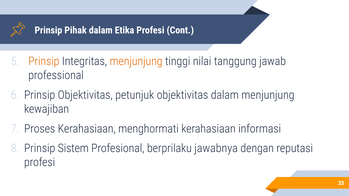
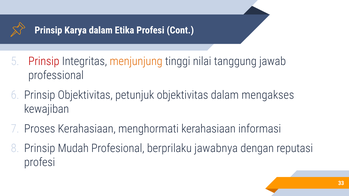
Pihak: Pihak -> Karya (76, 30)
Prinsip colour: orange -> red (44, 61)
dalam menjunjung: menjunjung -> mengakses (268, 95)
Sistem: Sistem -> Mudah (73, 149)
